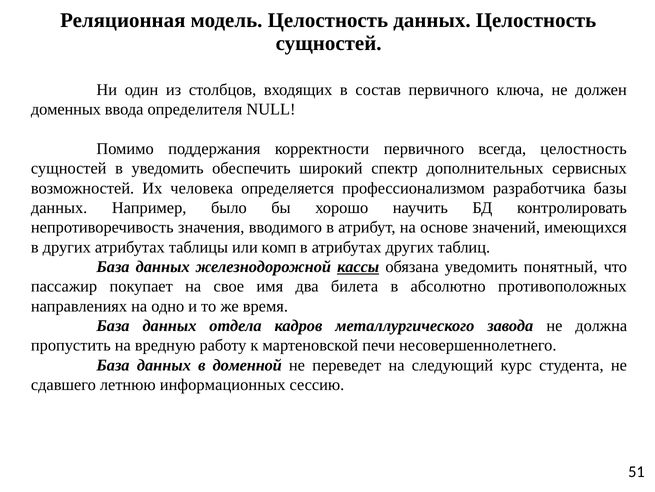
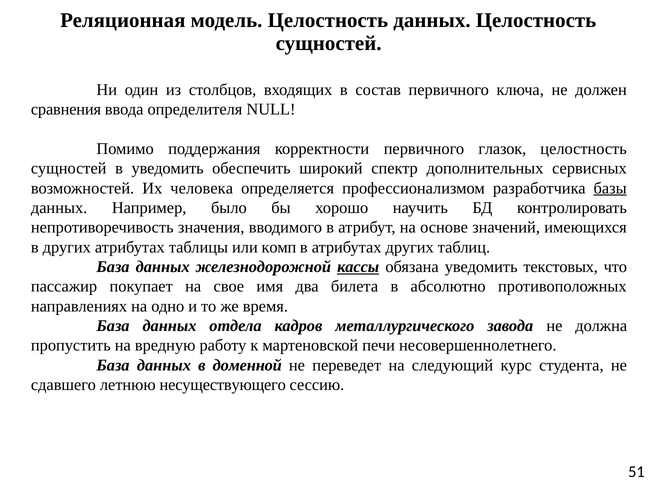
доменных: доменных -> сравнения (66, 109)
всегда: всегда -> глазок (502, 149)
базы underline: none -> present (610, 188)
понятный: понятный -> текстовых (561, 266)
информационных: информационных -> несуществующего (223, 384)
